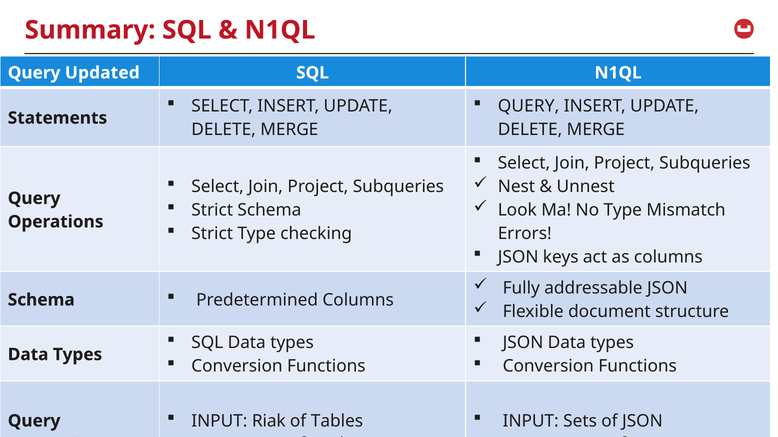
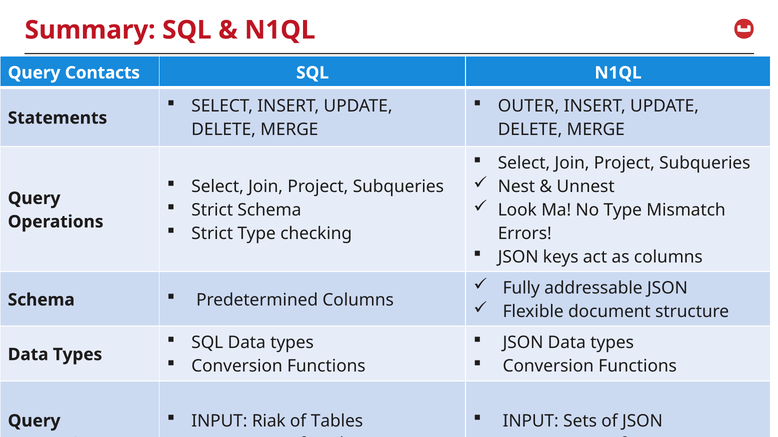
Updated: Updated -> Contacts (102, 73)
QUERY: QUERY -> OUTER (529, 106)
